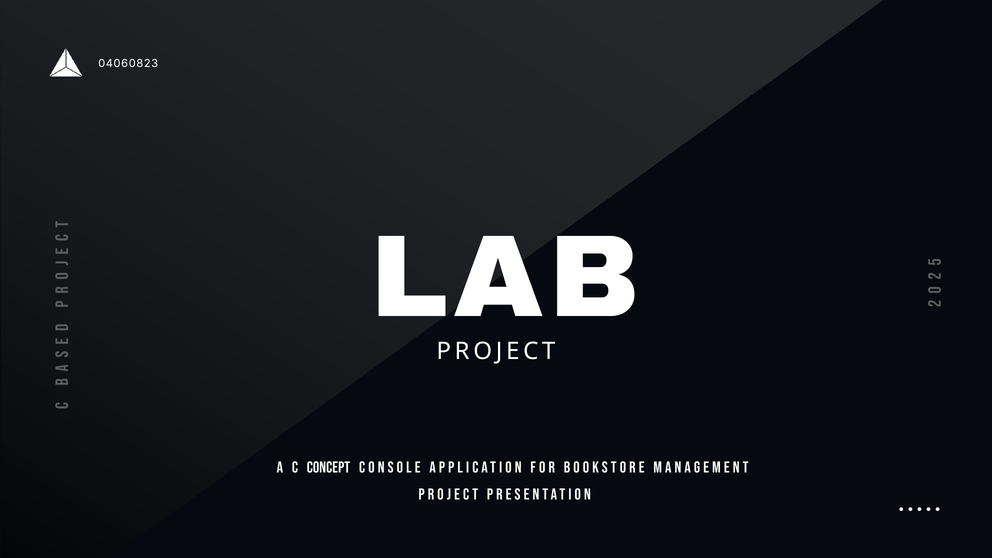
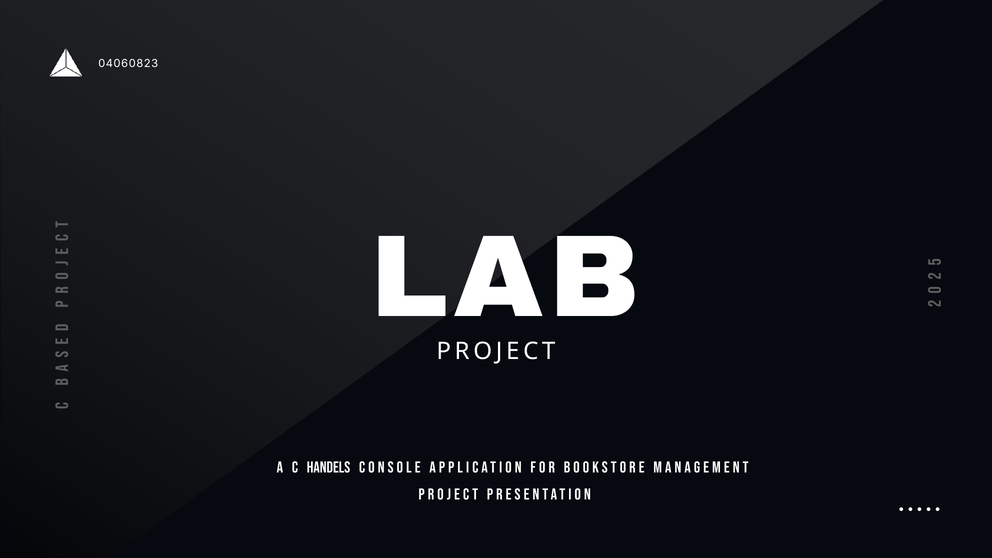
CONCEPT: CONCEPT -> HANDELS (328, 467)
